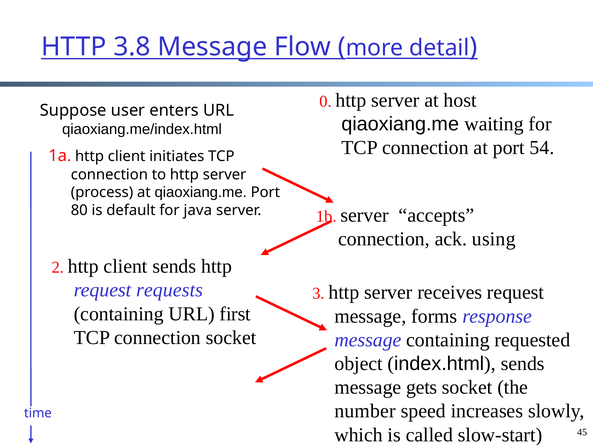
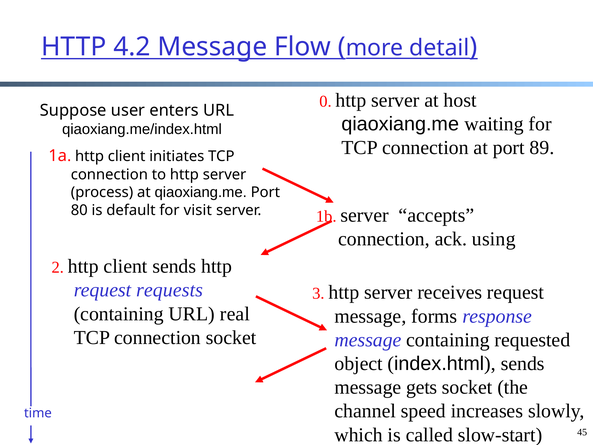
3.8: 3.8 -> 4.2 (132, 47)
54: 54 -> 89 (542, 148)
java: java -> visit (198, 210)
first: first -> real (235, 314)
number: number -> channel (365, 411)
